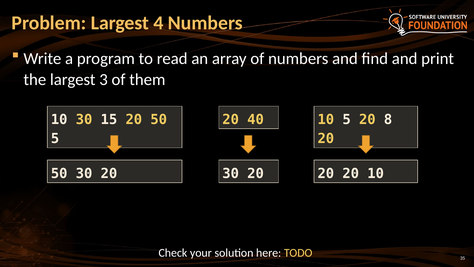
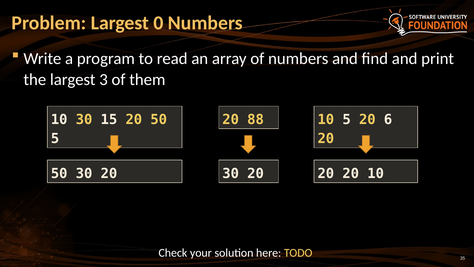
4: 4 -> 0 (159, 23)
40: 40 -> 88 (256, 120)
8: 8 -> 6 (388, 119)
